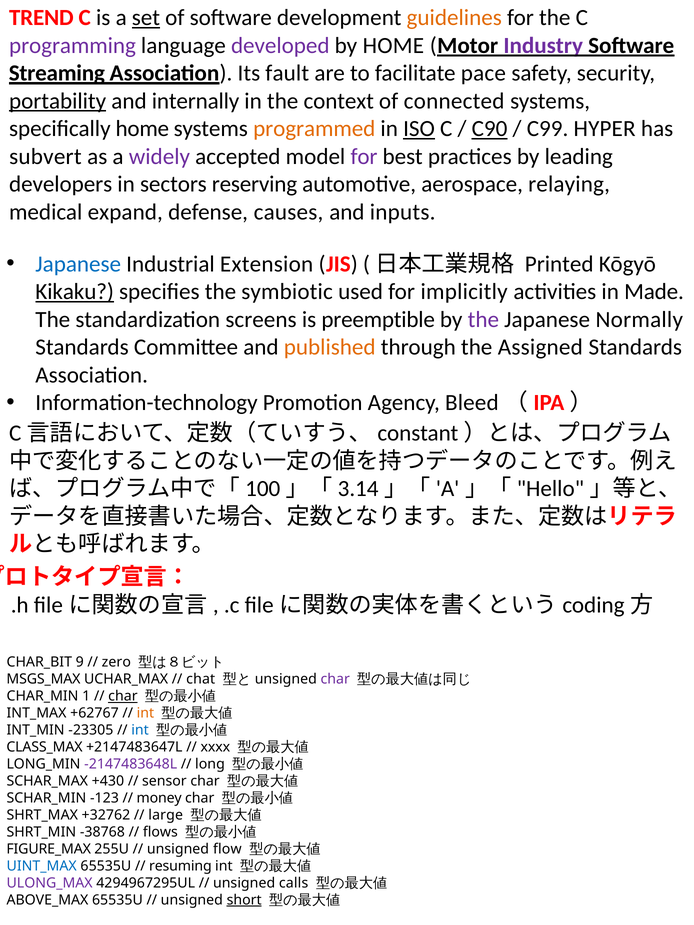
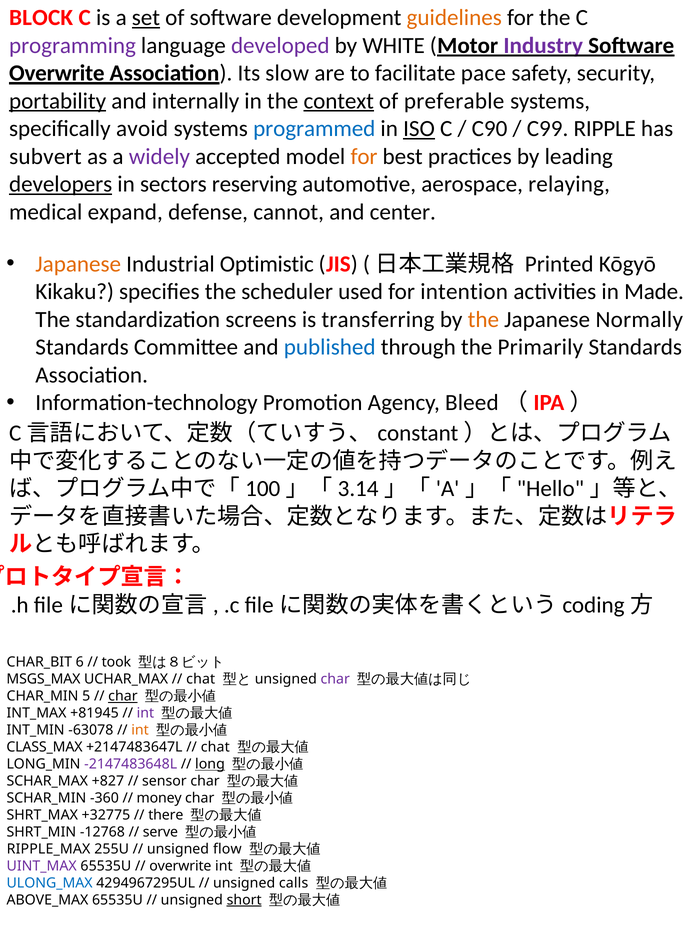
TREND: TREND -> BLOCK (41, 18)
by HOME: HOME -> WHITE (394, 45)
Streaming: Streaming -> Overwrite (57, 73)
fault: fault -> slow (287, 73)
context underline: none -> present (339, 101)
connected: connected -> preferable (454, 101)
specifically home: home -> avoid (142, 129)
programmed colour: orange -> blue (314, 129)
C90 underline: present -> none (490, 129)
HYPER: HYPER -> RIPPLE (605, 129)
for colour: purple -> orange (364, 156)
developers underline: none -> present (61, 184)
causes: causes -> cannot (289, 212)
inputs: inputs -> center (403, 212)
Japanese colour: blue -> orange (78, 264)
Extension: Extension -> Optimistic (267, 264)
Kikaku underline: present -> none (75, 292)
symbiotic: symbiotic -> scheduler (287, 292)
implicitly: implicitly -> intention (464, 292)
preemptible: preemptible -> transferring (378, 320)
the colour: purple -> orange (483, 320)
published colour: orange -> blue (330, 347)
Assigned: Assigned -> Primarily (540, 347)
9: 9 -> 6 (80, 663)
zero: zero -> took (116, 663)
1: 1 -> 5 (86, 697)
+62767: +62767 -> +81945 (94, 713)
int colour: orange -> purple (145, 713)
-23305: -23305 -> -63078 (91, 730)
int colour: blue -> orange (140, 730)
xxxx: xxxx -> chat (215, 747)
long underline: none -> present (210, 764)
+430: +430 -> +827 (108, 781)
-123: -123 -> -360 (104, 798)
+32762: +32762 -> +32775 (106, 815)
large: large -> there (166, 815)
-38768: -38768 -> -12768 (102, 832)
flows: flows -> serve (160, 832)
FIGURE_MAX: FIGURE_MAX -> RIPPLE_MAX (49, 849)
UINT_MAX colour: blue -> purple (42, 866)
resuming: resuming -> overwrite (180, 866)
ULONG_MAX colour: purple -> blue (50, 883)
